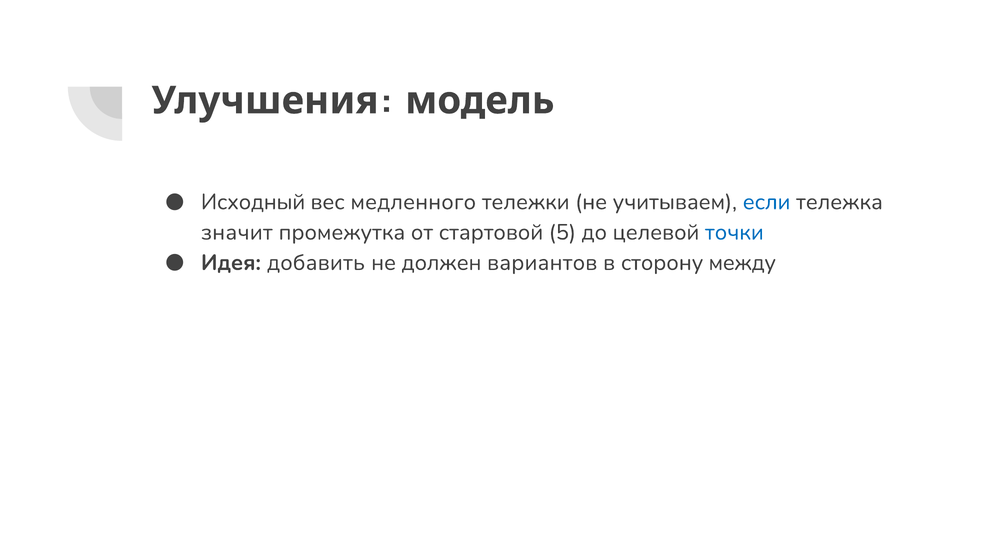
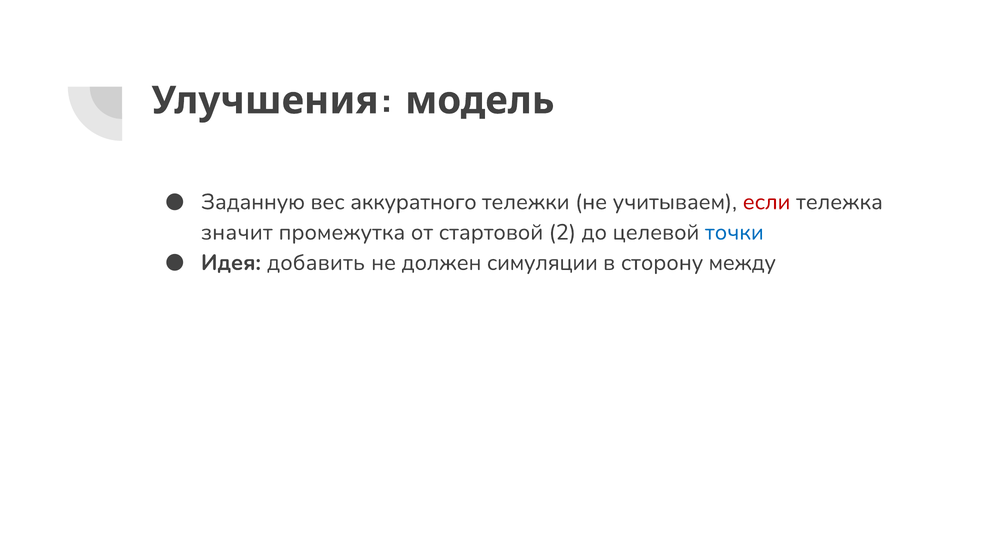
Исходный: Исходный -> Заданную (253, 202)
медленного: медленного -> аккуратного (413, 202)
если colour: blue -> red (767, 202)
5: 5 -> 2 (562, 232)
вариантов: вариантов -> симуляции (542, 263)
